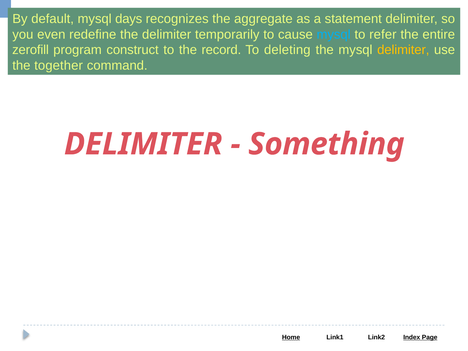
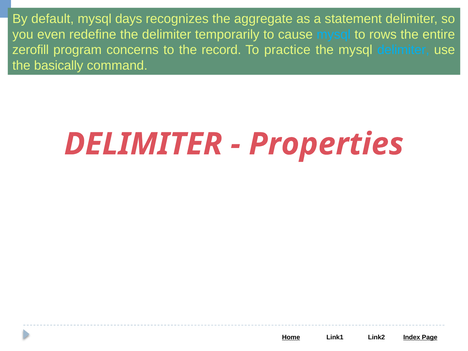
refer: refer -> rows (383, 34)
construct: construct -> concerns (133, 50)
deleting: deleting -> practice (287, 50)
delimiter colour: yellow -> light blue (403, 50)
together: together -> basically (59, 66)
Something: Something -> Properties (326, 144)
